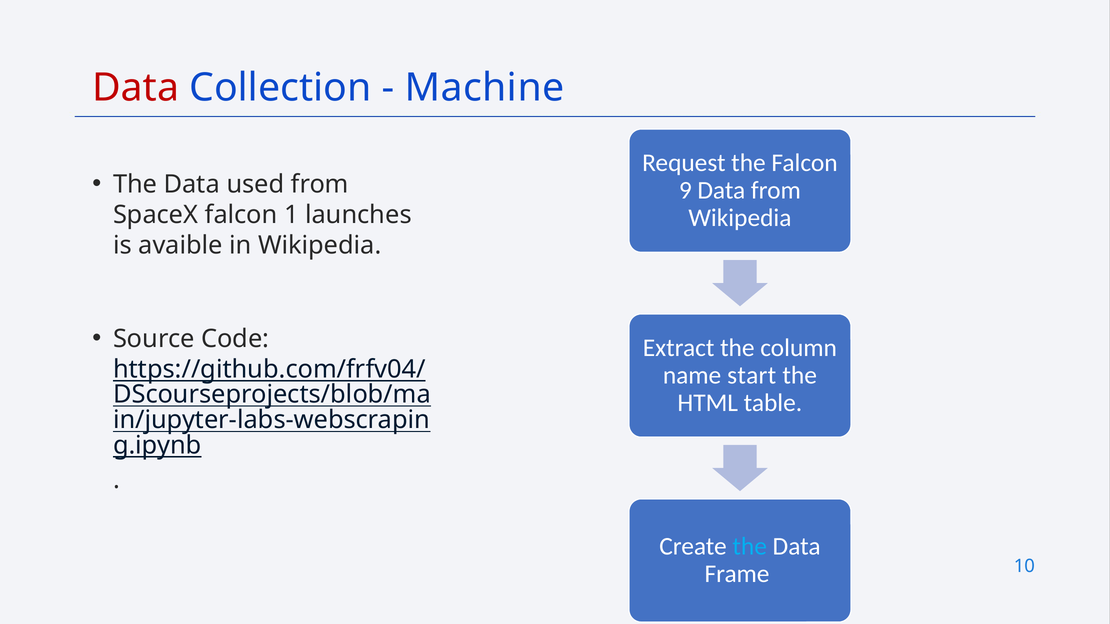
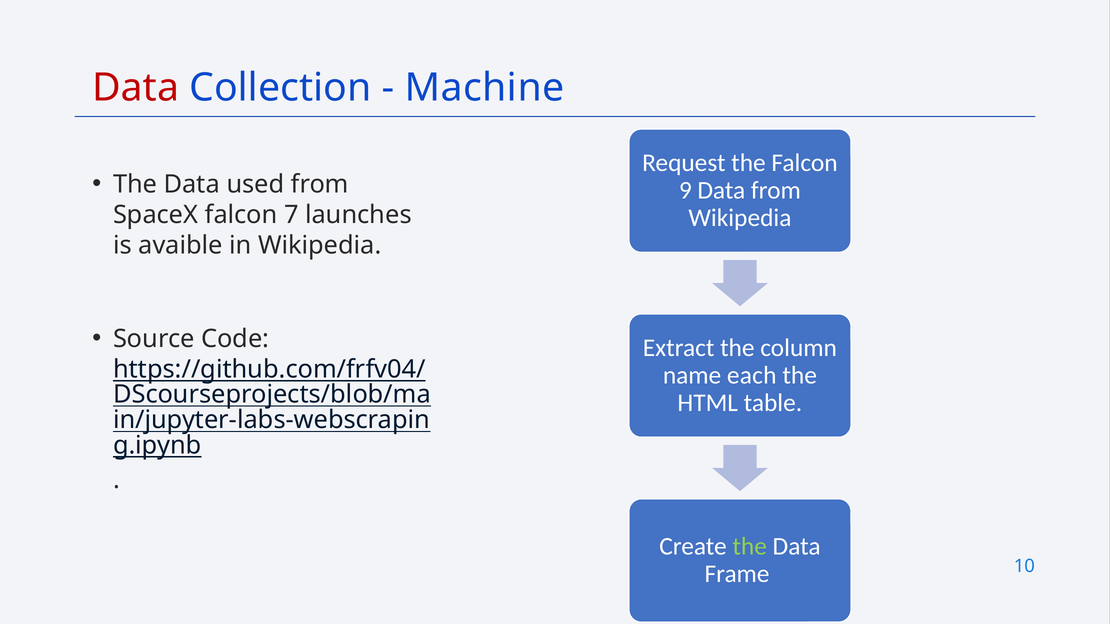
1: 1 -> 7 (291, 215)
start: start -> each (752, 376)
the colour: light blue -> light green (750, 547)
